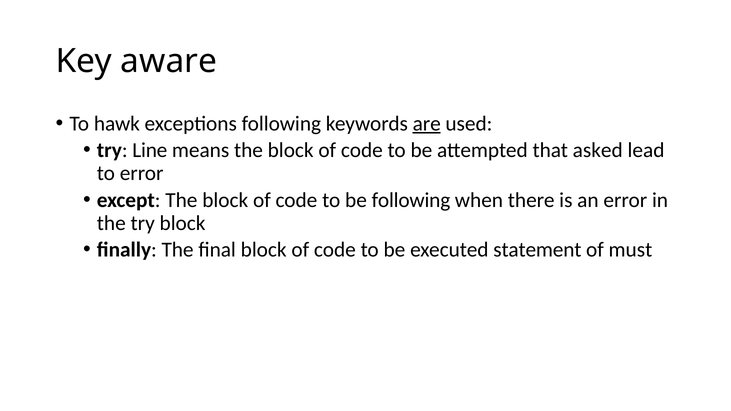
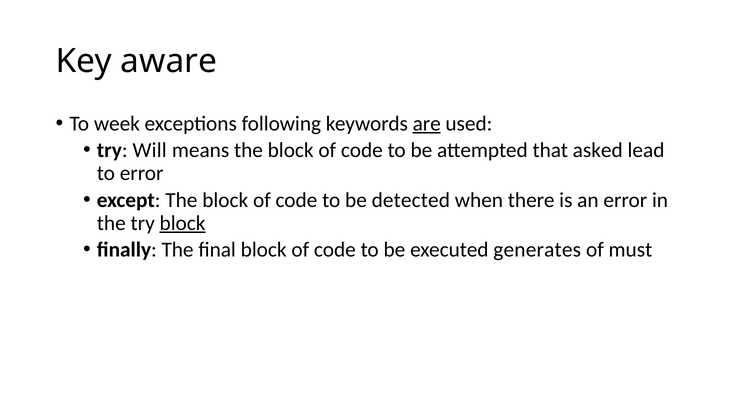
hawk: hawk -> week (117, 124)
Line: Line -> Will (150, 150)
be following: following -> detected (411, 200)
block underline: none -> present (183, 223)
statement: statement -> generates (537, 250)
